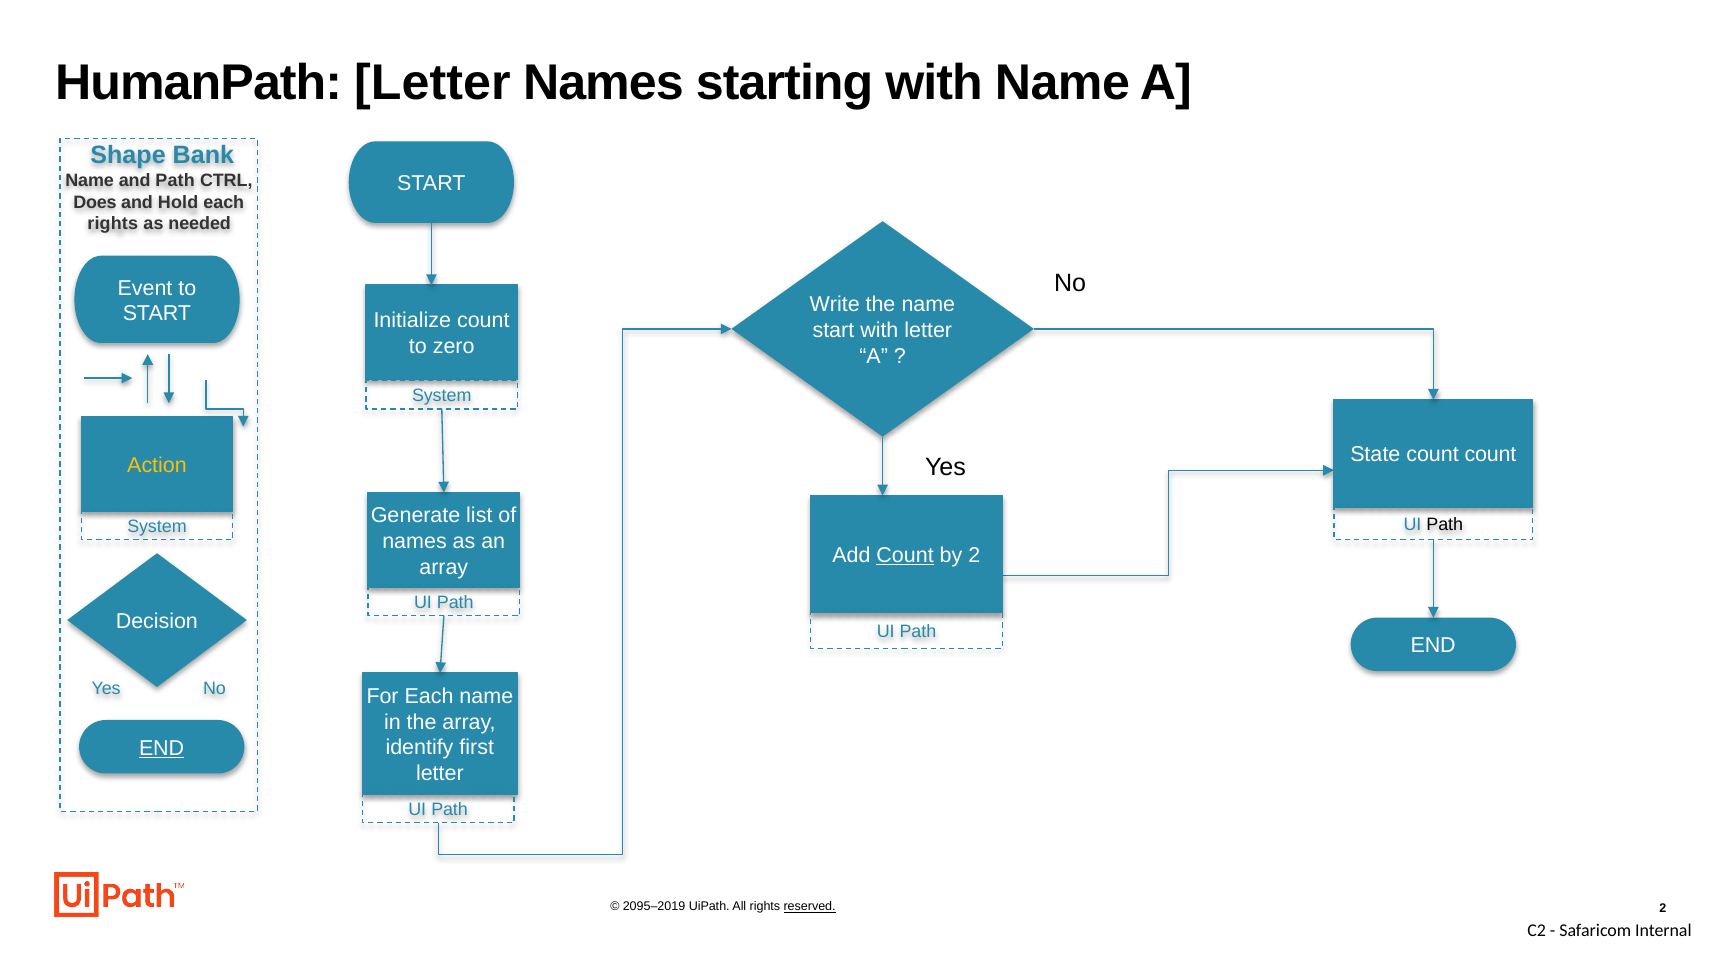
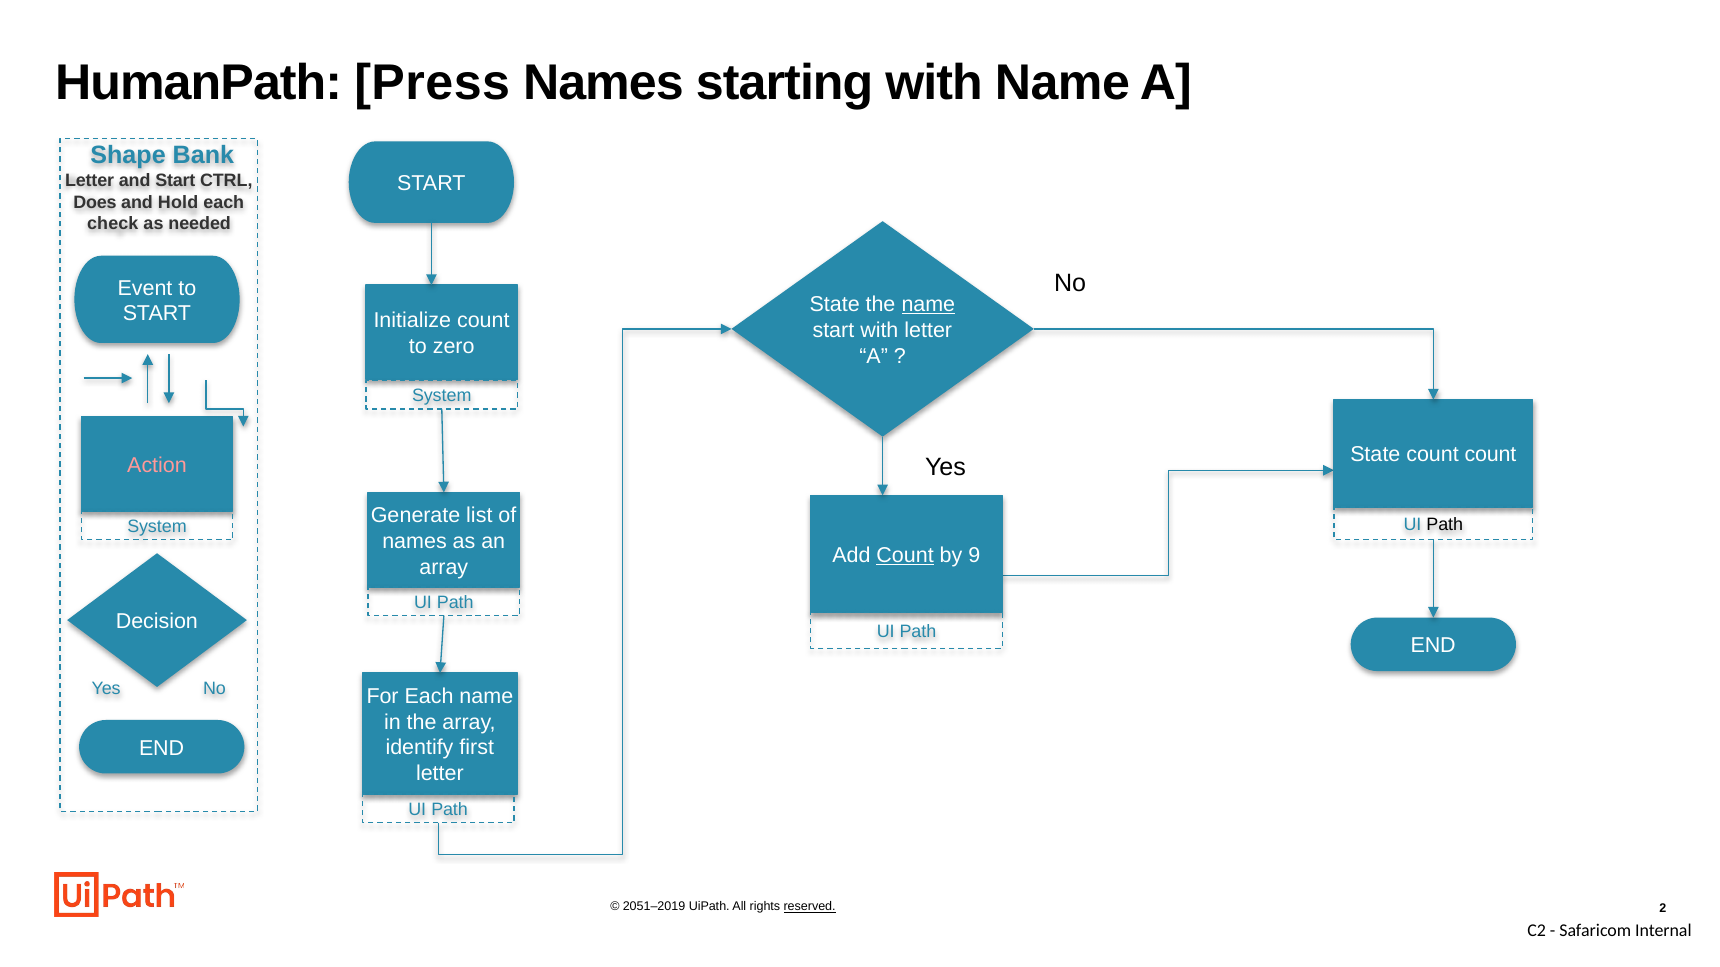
HumanPath Letter: Letter -> Press (432, 83)
Name: Name -> Letter (90, 181)
and Path: Path -> Start (175, 181)
rights: rights -> check (113, 224)
Write: Write -> State (835, 305)
name underline: none -> present (928, 305)
Action colour: yellow -> pink (157, 465)
by 2: 2 -> 9 (974, 556)
END underline: present -> none (162, 749)
2095–2019: 2095–2019 -> 2051–2019 (654, 907)
